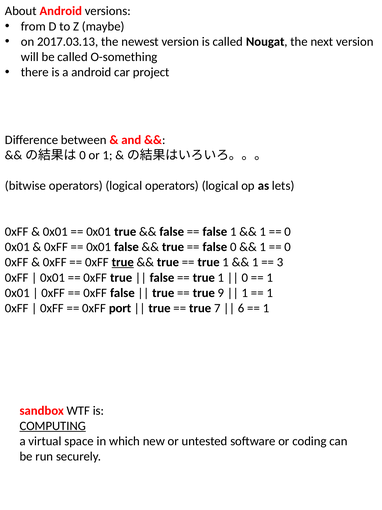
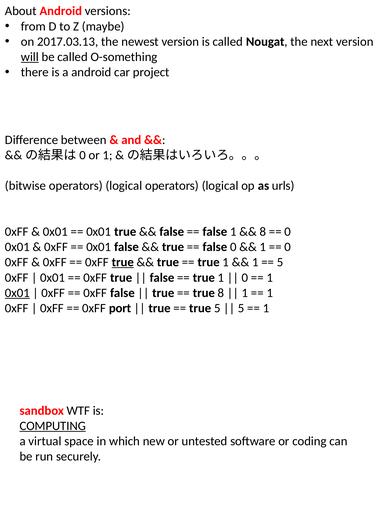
will underline: none -> present (30, 57)
lets: lets -> urls (283, 186)
1: 1 -> 8 (263, 231)
3: 3 -> 5 (280, 262)
0x01 underline: none -> present (17, 292)
true 9: 9 -> 8 (221, 292)
true 7: 7 -> 5 (217, 308)
6: 6 -> 5 (241, 308)
